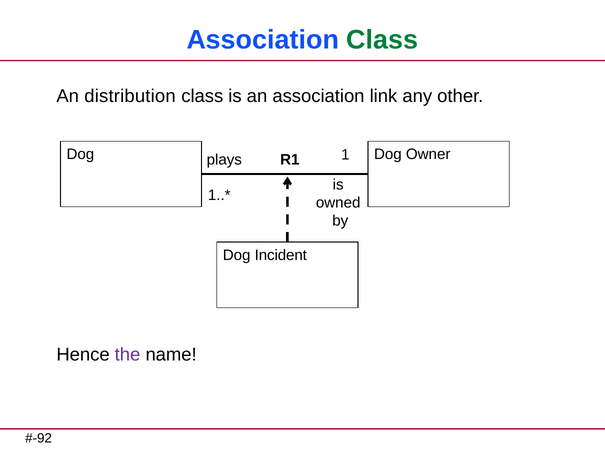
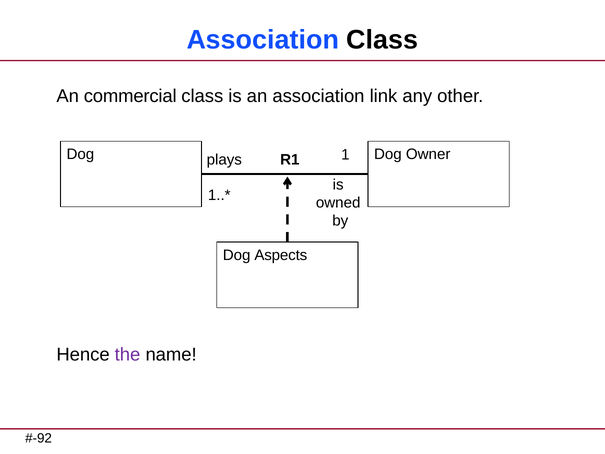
Class colour: green -> black (382, 40)
distribution: distribution -> commercial (130, 96)
Incident: Incident -> Aspects (281, 255)
